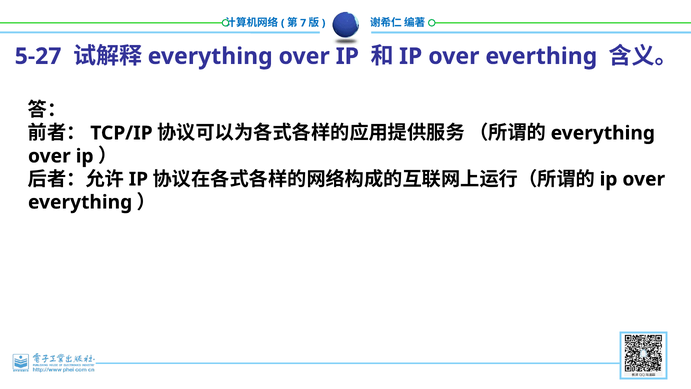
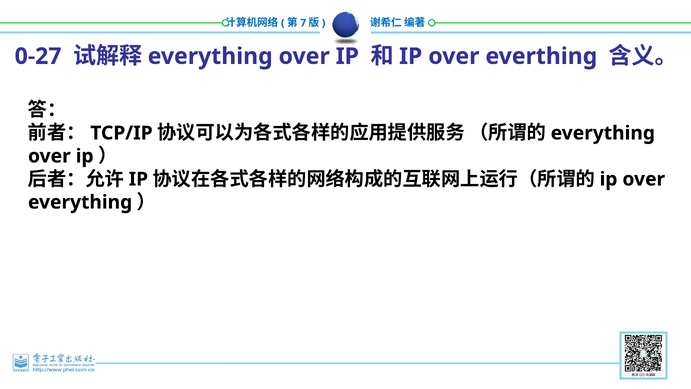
5-27: 5-27 -> 0-27 (38, 56)
